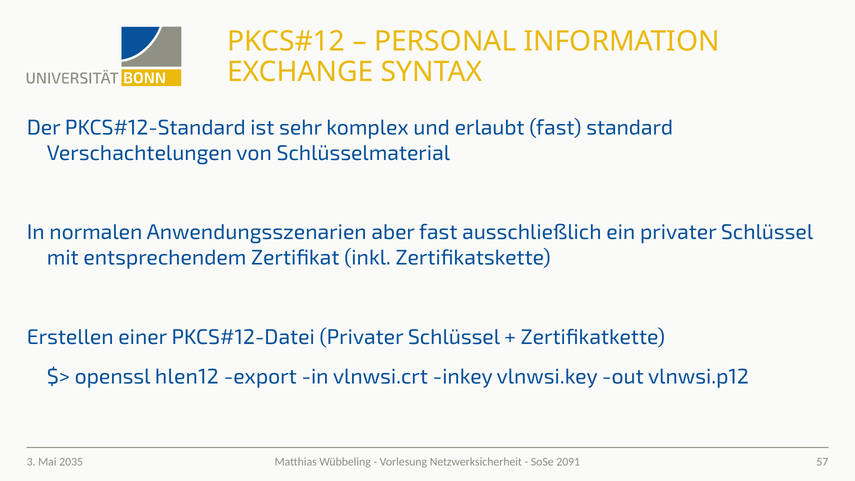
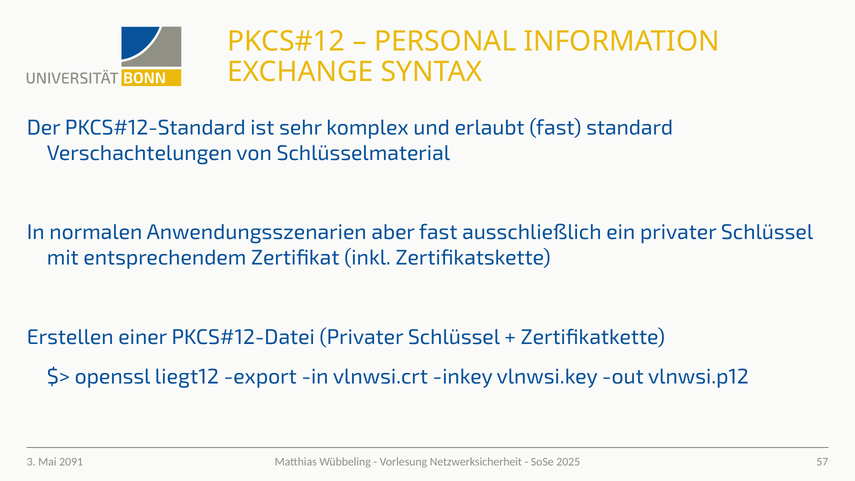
hlen12: hlen12 -> liegt12 (187, 377)
2091: 2091 -> 2025 (568, 462)
2035: 2035 -> 2091 (71, 462)
